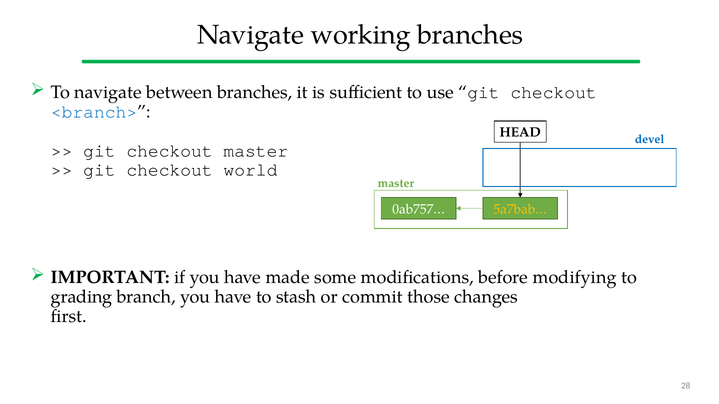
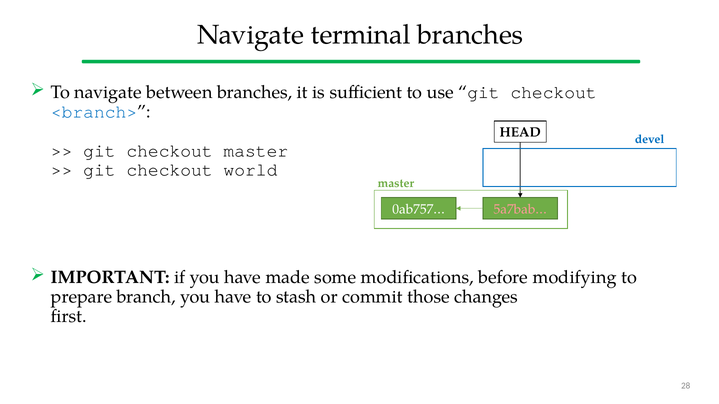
working: working -> terminal (361, 35)
5a7bab… colour: yellow -> pink (520, 209)
grading: grading -> prepare (82, 297)
